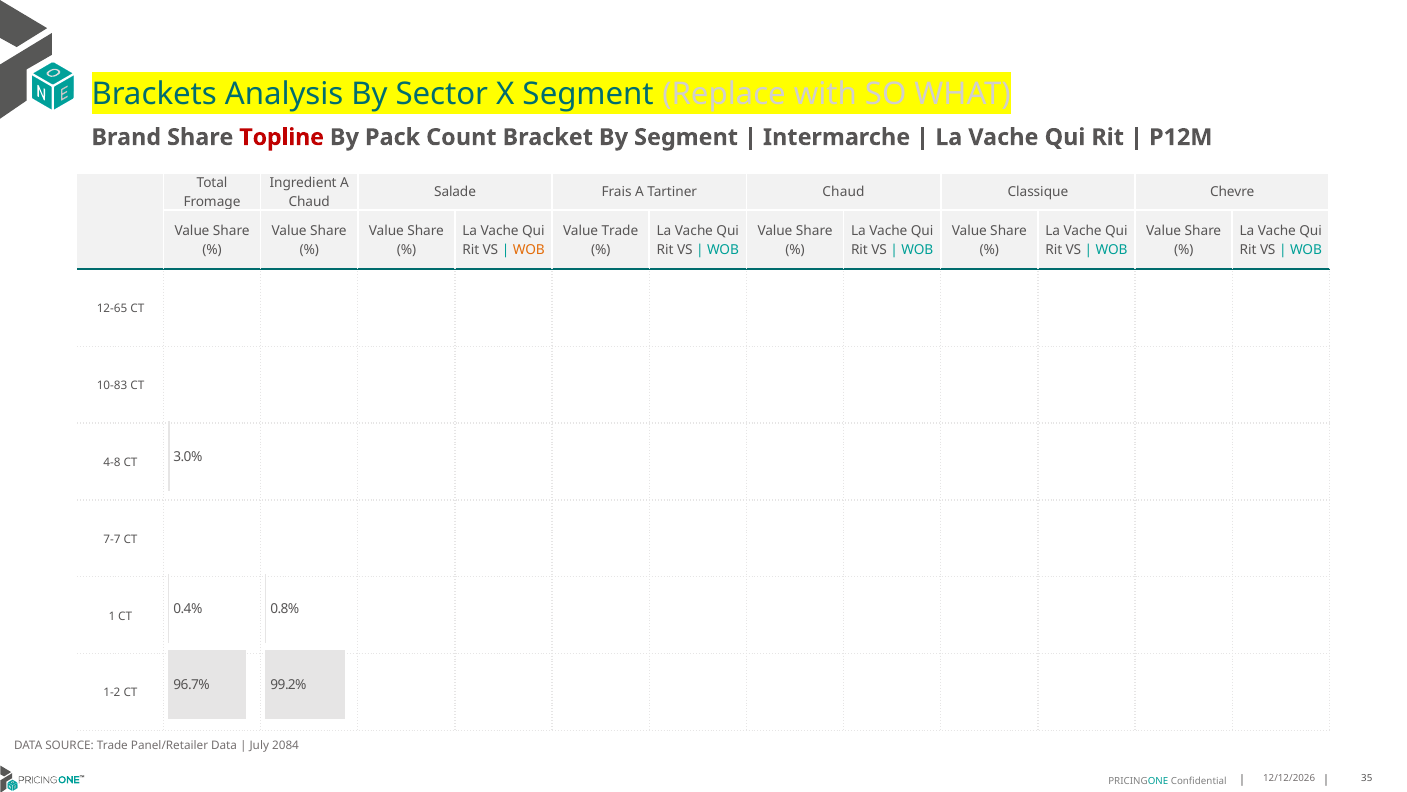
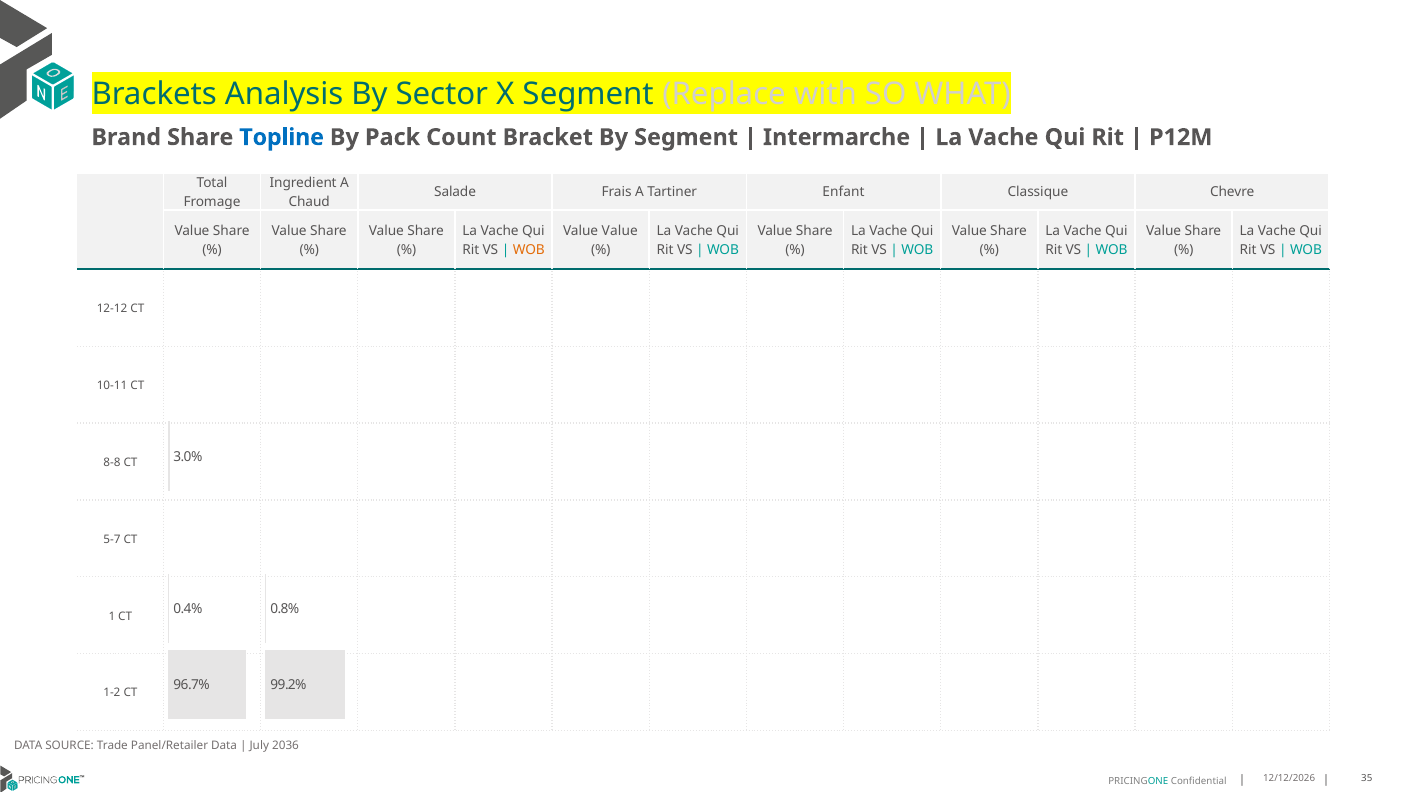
Topline colour: red -> blue (282, 137)
Tartiner Chaud: Chaud -> Enfant (844, 192)
Value Trade: Trade -> Value (620, 231)
12-65: 12-65 -> 12-12 (112, 308)
10-83: 10-83 -> 10-11 (112, 385)
4-8: 4-8 -> 8-8 (112, 462)
7-7: 7-7 -> 5-7 (112, 539)
2084: 2084 -> 2036 (286, 745)
